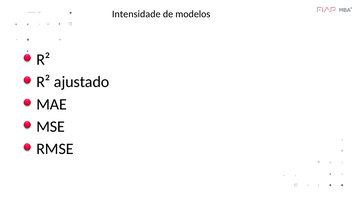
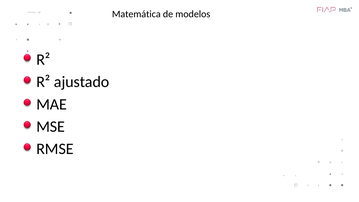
Intensidade: Intensidade -> Matemática (136, 14)
